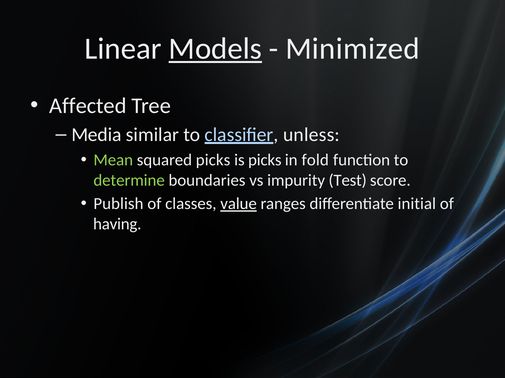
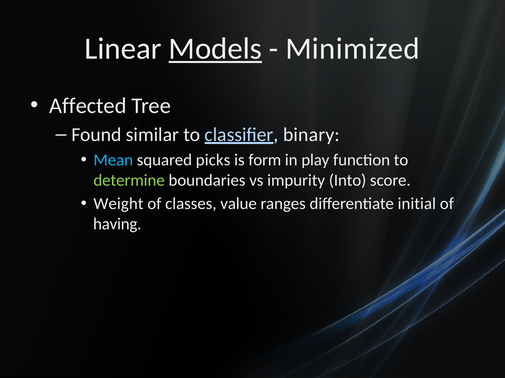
Media: Media -> Found (96, 135)
unless: unless -> binary (311, 135)
Mean colour: light green -> light blue (113, 160)
is picks: picks -> form (265, 160)
fold: fold -> play (315, 160)
Test: Test -> Into (348, 181)
Publish: Publish -> Weight (118, 204)
value underline: present -> none (239, 204)
